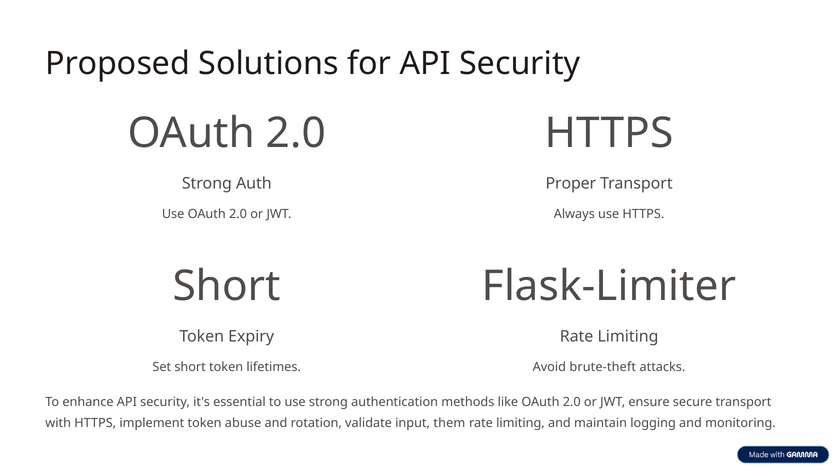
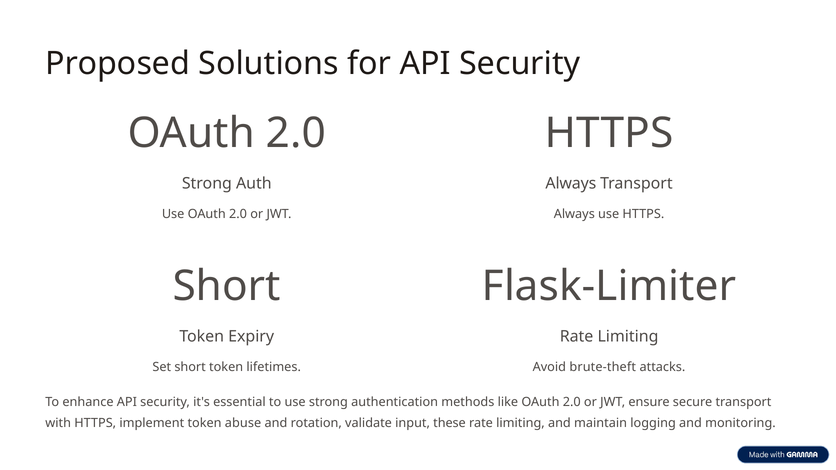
Proper: Proper -> Always (571, 184)
them: them -> these (450, 423)
